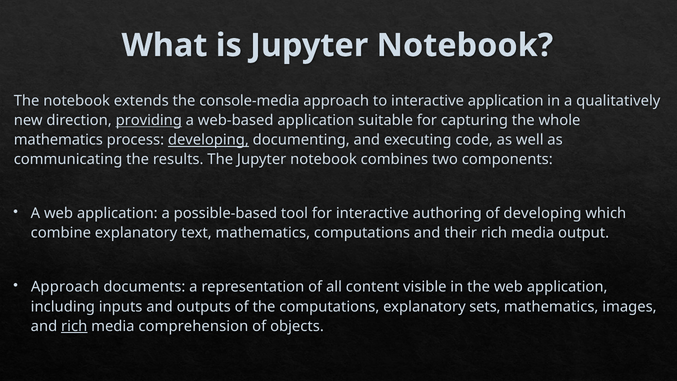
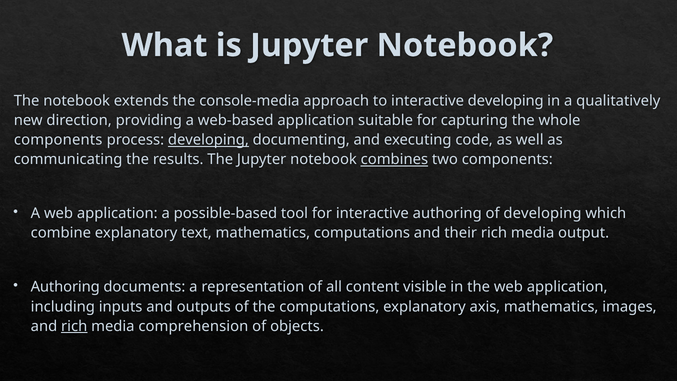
interactive application: application -> developing (506, 101)
providing underline: present -> none (149, 120)
mathematics: mathematics -> components (58, 140)
combines underline: none -> present (394, 159)
Approach: Approach -> Authoring (65, 287)
sets: sets -> axis (485, 306)
